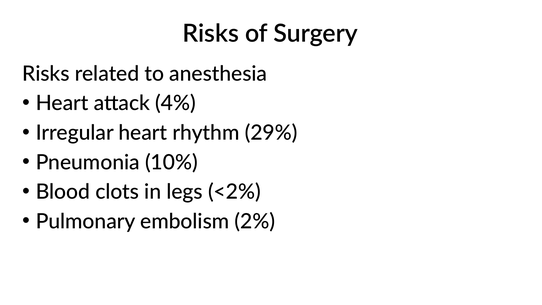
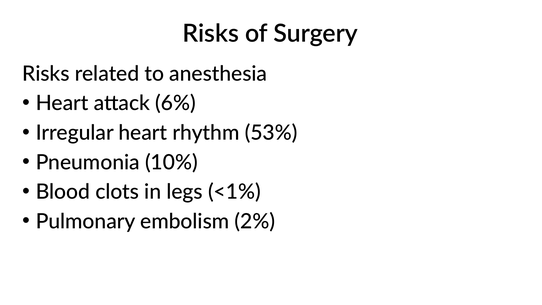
4%: 4% -> 6% (176, 103)
29%: 29% -> 53% (271, 133)
<2%: <2% -> <1% (234, 192)
